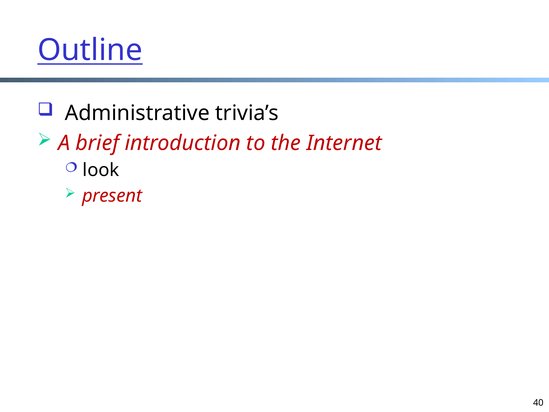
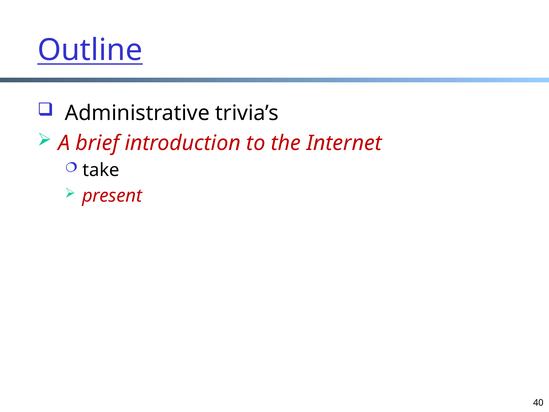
look: look -> take (101, 170)
